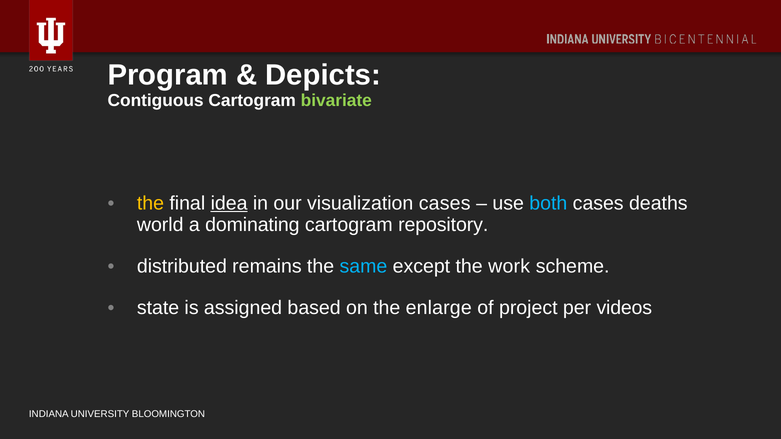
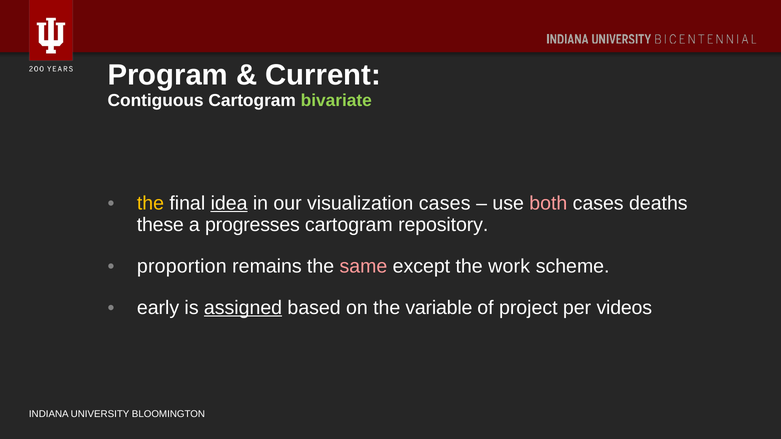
Depicts: Depicts -> Current (323, 75)
both colour: light blue -> pink (548, 203)
world: world -> these (160, 225)
dominating: dominating -> progresses (252, 225)
distributed: distributed -> proportion (182, 267)
same colour: light blue -> pink (363, 267)
state: state -> early (158, 308)
assigned underline: none -> present (243, 308)
enlarge: enlarge -> variable (439, 308)
